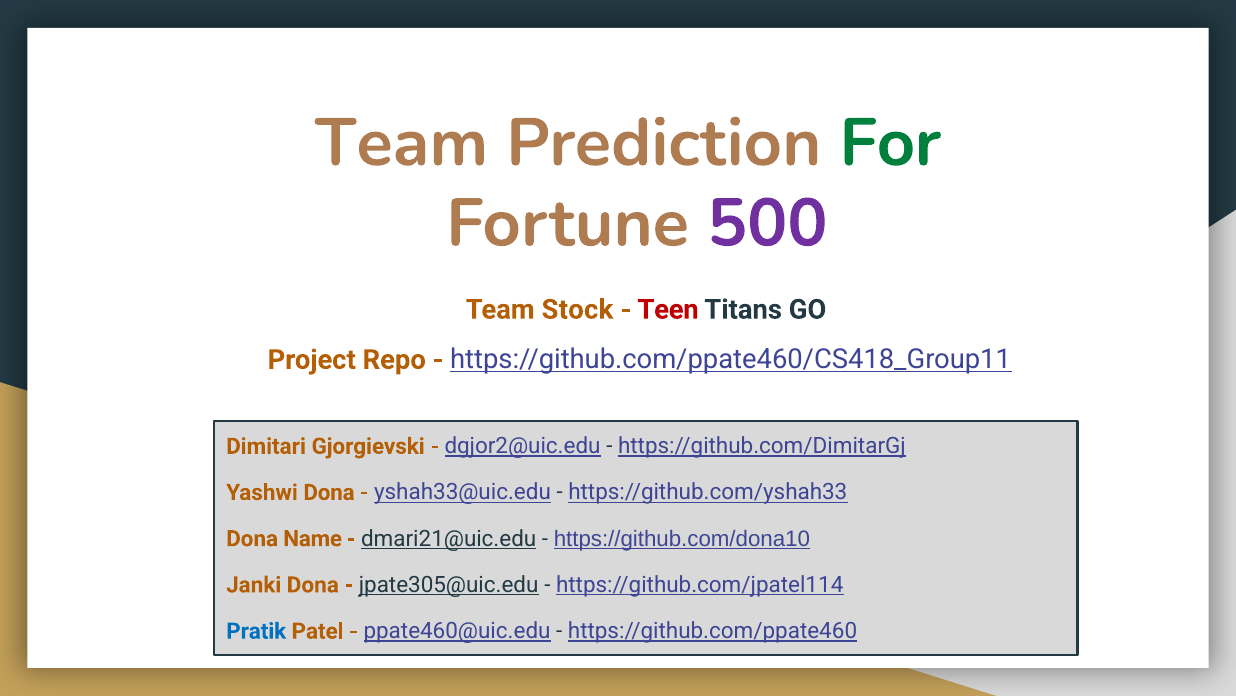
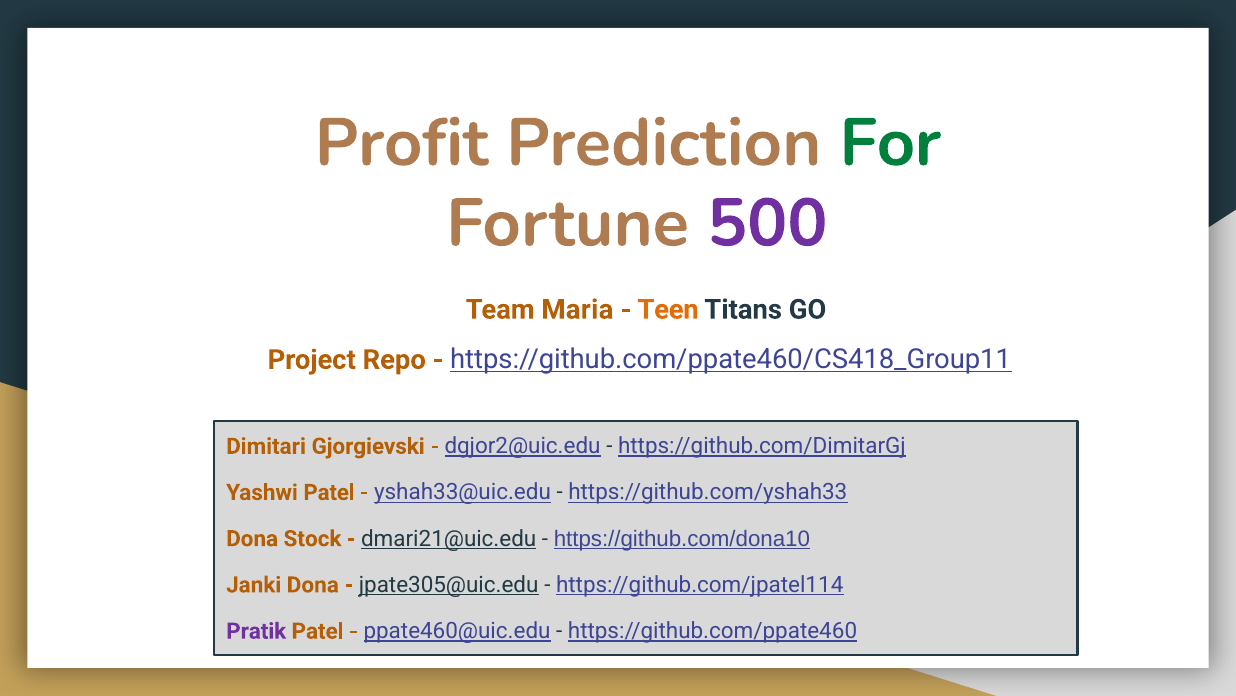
Team: Team -> Profit (402, 143)
Stock: Stock -> Maria (577, 309)
Teen colour: red -> orange (668, 309)
Yashwi Dona: Dona -> Patel (329, 492)
Name: Name -> Stock (312, 538)
Pratik colour: blue -> purple (256, 631)
